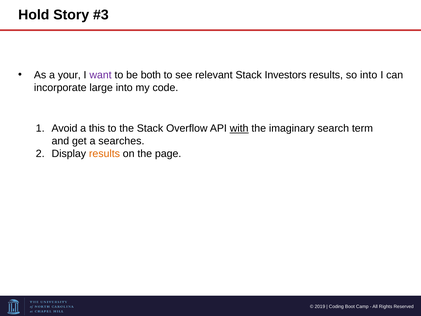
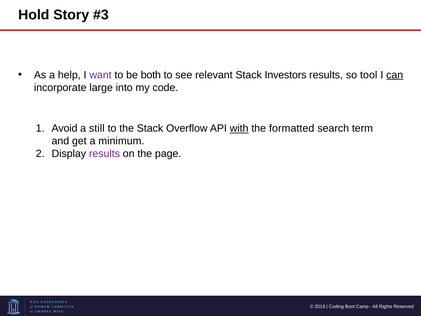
your: your -> help (69, 75)
so into: into -> tool (369, 75)
can underline: none -> present (395, 75)
this: this -> still (97, 128)
imaginary: imaginary -> formatted (292, 128)
searches: searches -> minimum (121, 141)
results colour: orange -> purple (104, 154)
